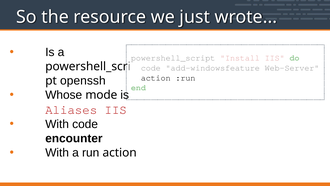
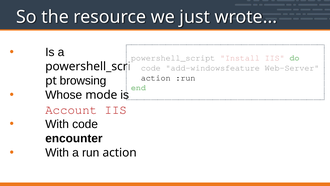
openssh: openssh -> browsing (83, 81)
Aliases: Aliases -> Account (71, 109)
